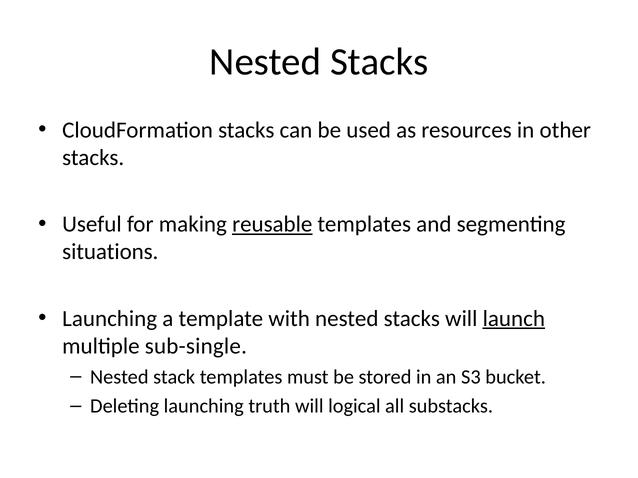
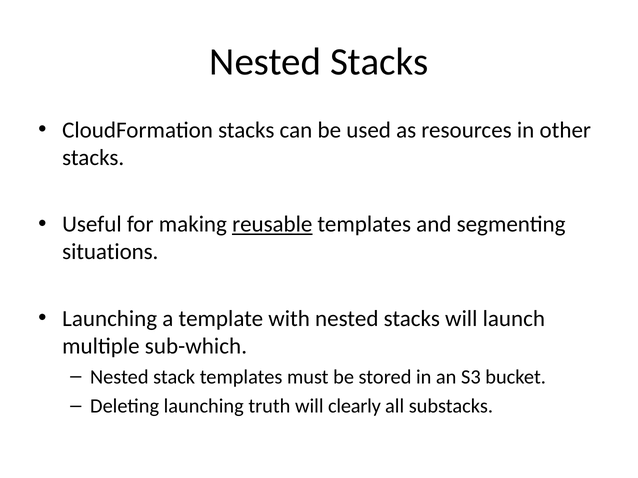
launch underline: present -> none (514, 319)
sub-single: sub-single -> sub-which (196, 346)
logical: logical -> clearly (354, 407)
